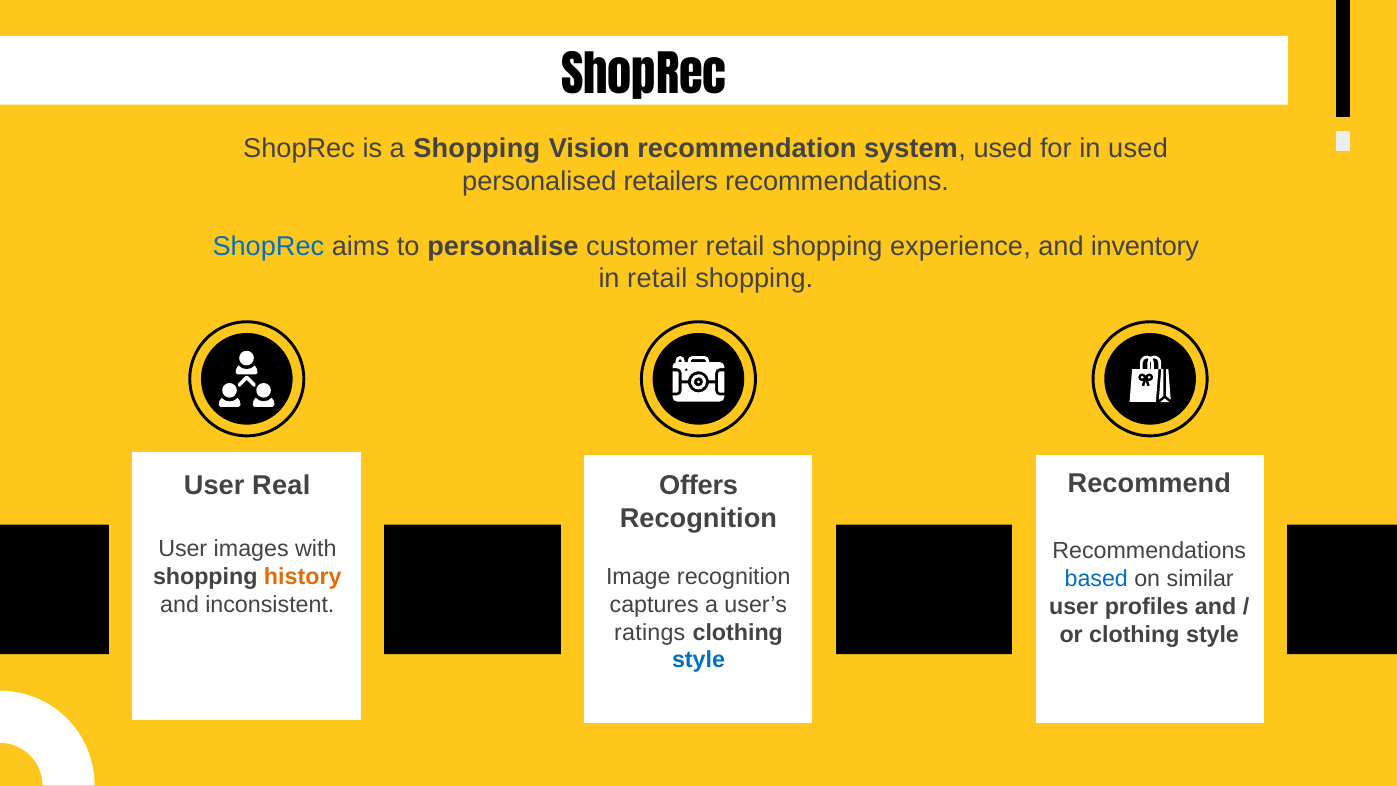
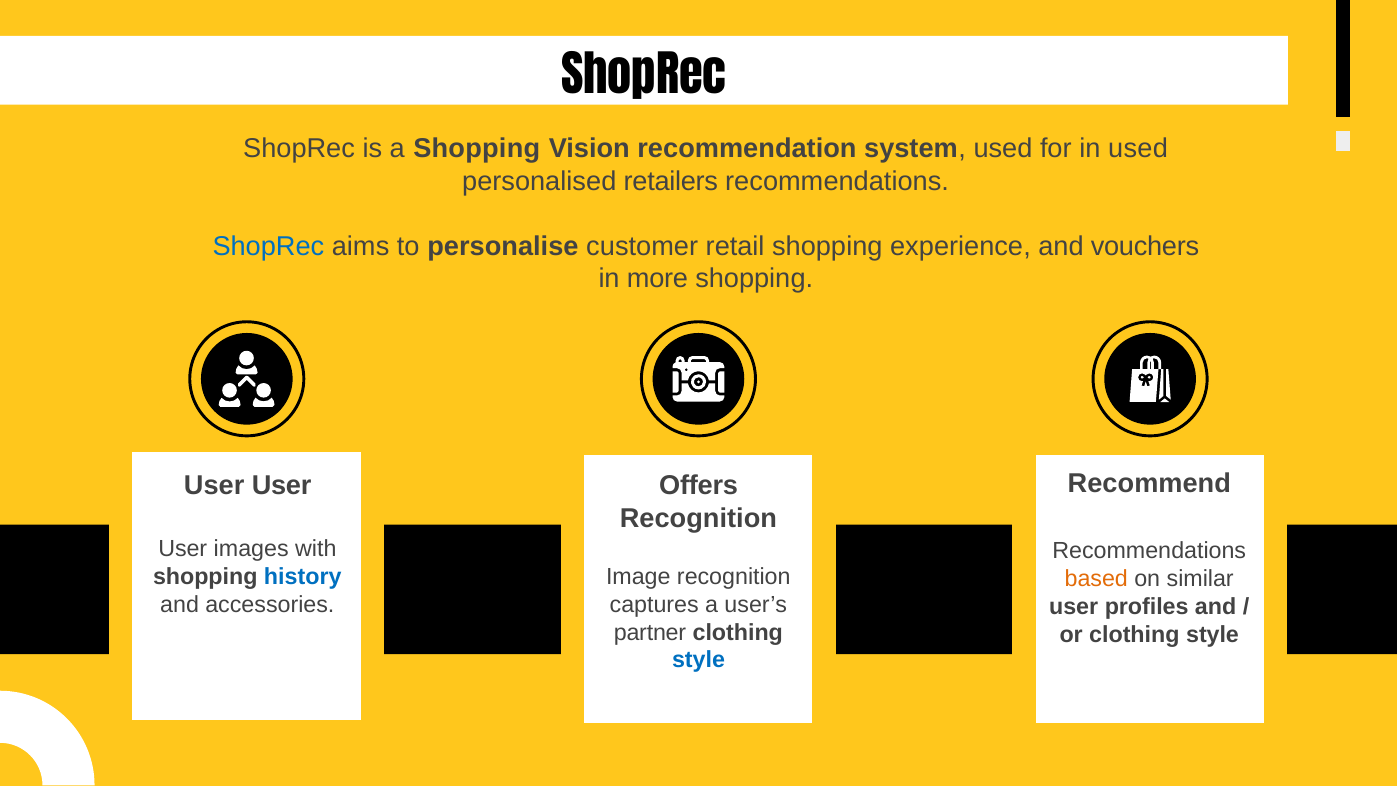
inventory: inventory -> vouchers (1145, 246)
in retail: retail -> more (658, 279)
Real: Real -> User (282, 486)
history colour: orange -> blue (303, 576)
based colour: blue -> orange (1096, 579)
inconsistent: inconsistent -> accessories (270, 604)
ratings: ratings -> partner (650, 632)
